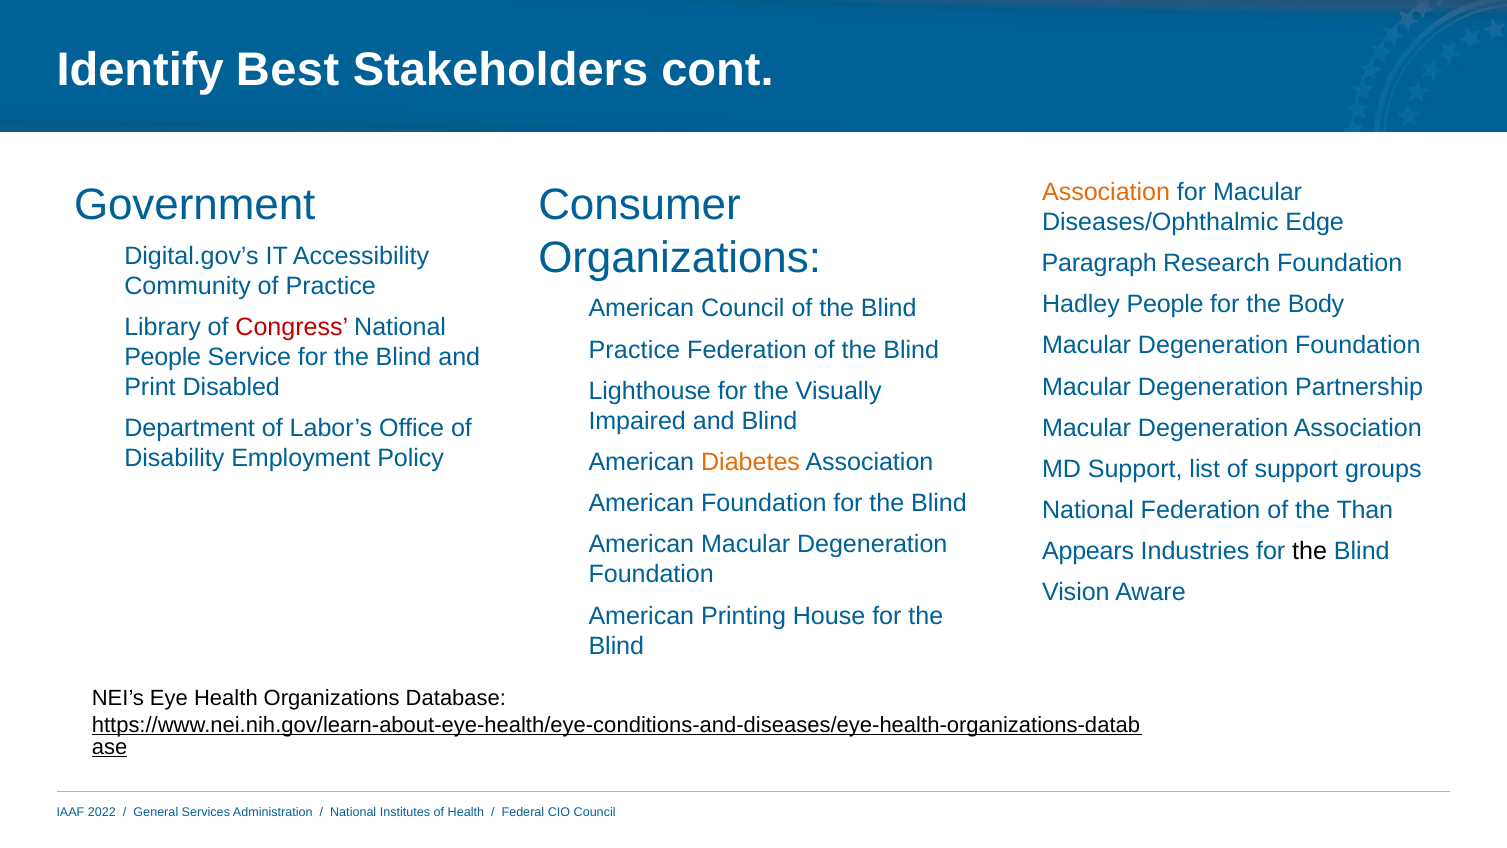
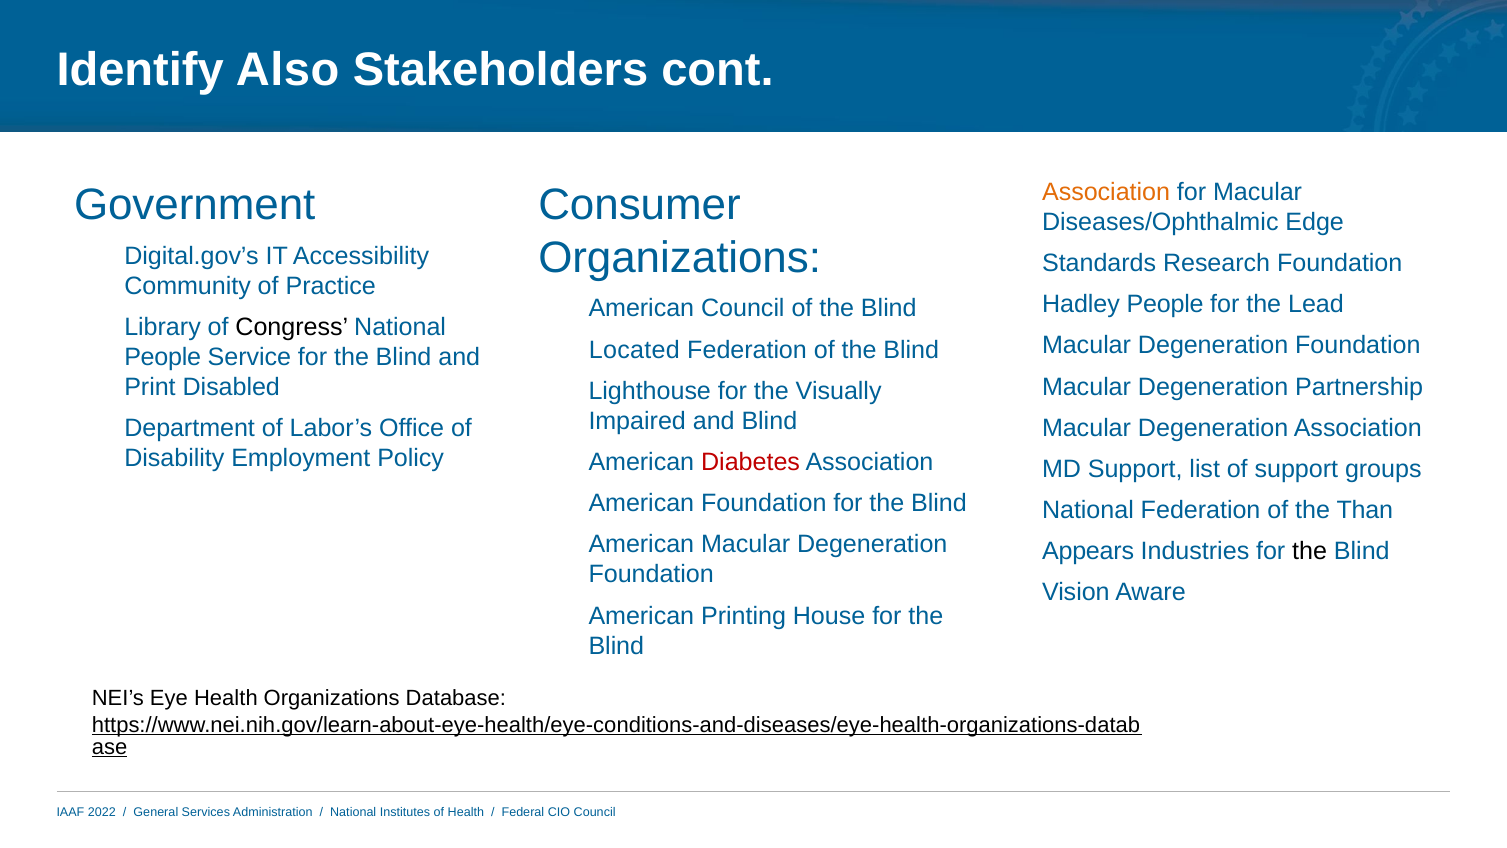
Best: Best -> Also (288, 70)
Paragraph: Paragraph -> Standards (1099, 263)
Body: Body -> Lead (1316, 304)
Congress colour: red -> black (292, 327)
Practice: Practice -> Located (634, 350)
Diabetes colour: orange -> red (751, 462)
